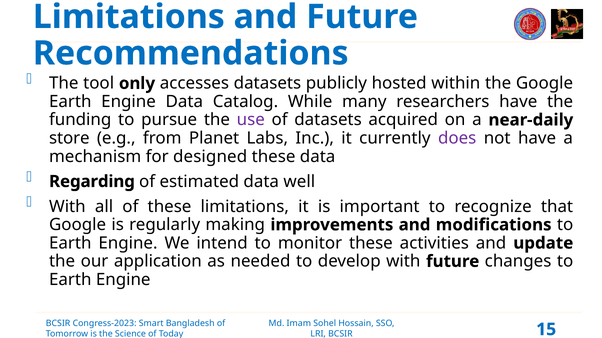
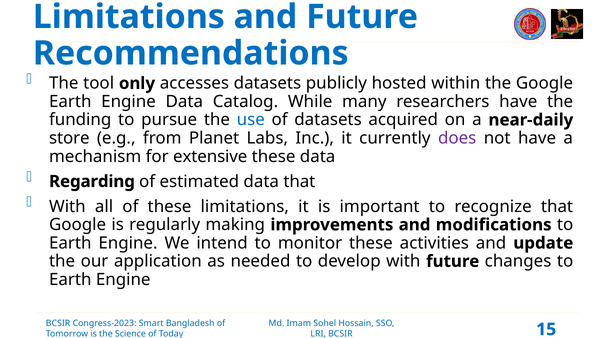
use colour: purple -> blue (251, 120)
designed: designed -> extensive (210, 157)
data well: well -> that (299, 182)
